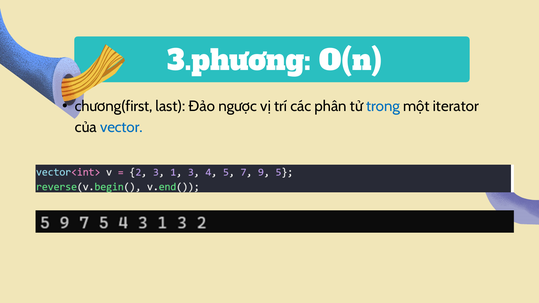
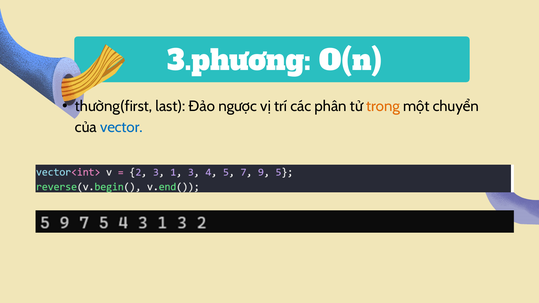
chương(first: chương(first -> thường(first (114, 106)
trong colour: blue -> orange (383, 106)
iterator: iterator -> chuyển (456, 106)
